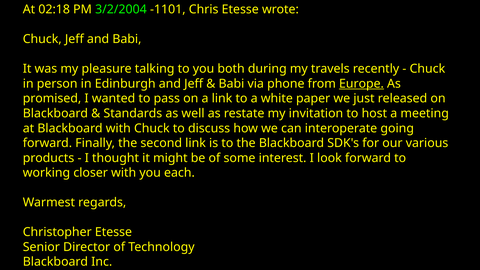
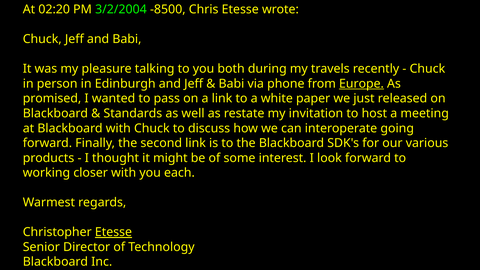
02:18: 02:18 -> 02:20 (54, 9)
-1101: -1101 -> -8500 (168, 9)
Etesse underline: none -> present (113, 232)
